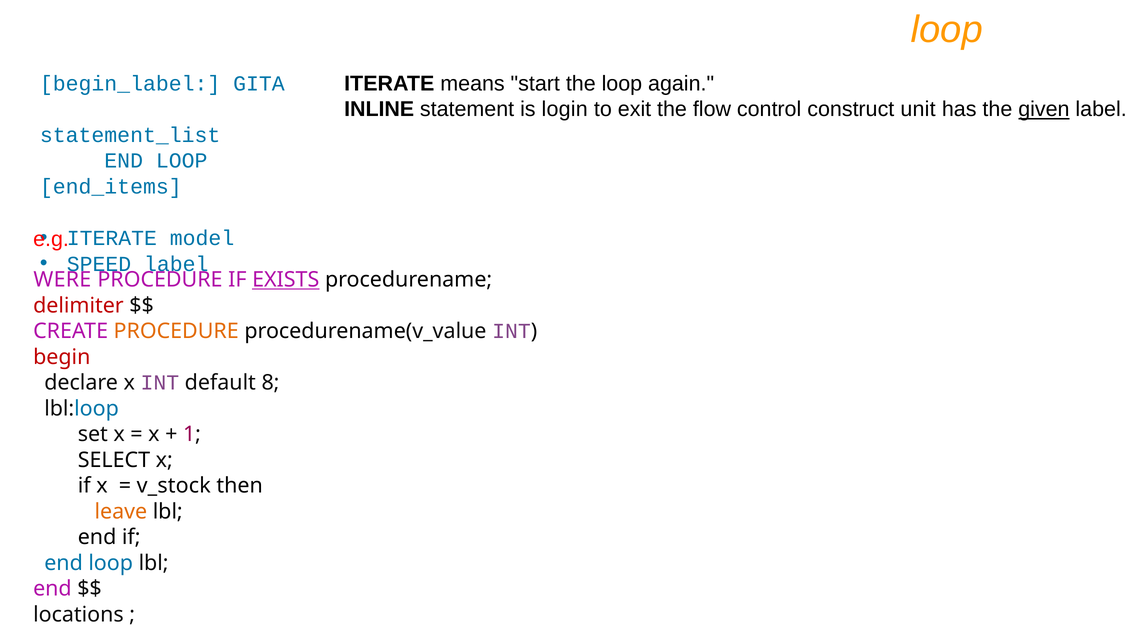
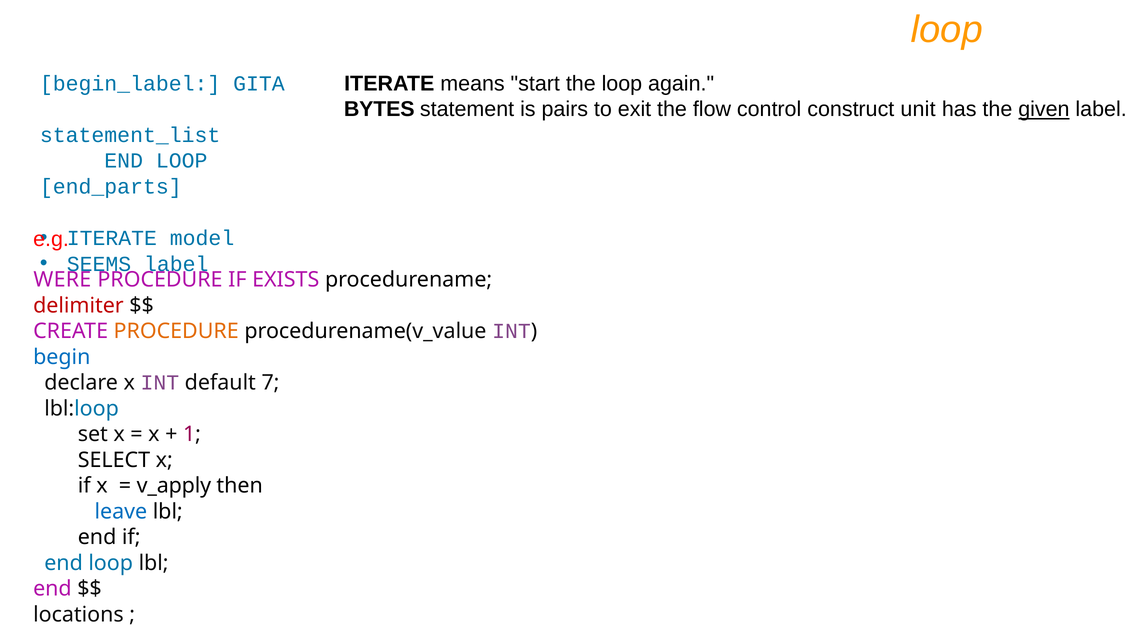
INLINE: INLINE -> BYTES (379, 109)
login: login -> pairs (565, 109)
end_items: end_items -> end_parts (111, 187)
SPEED: SPEED -> SEEMS (99, 264)
EXISTS underline: present -> none (286, 280)
begin colour: red -> blue (62, 357)
8: 8 -> 7 (270, 383)
v_stock: v_stock -> v_apply (174, 486)
leave colour: orange -> blue (121, 512)
